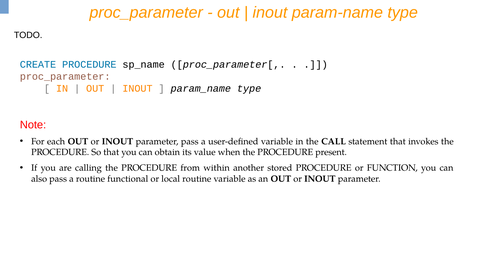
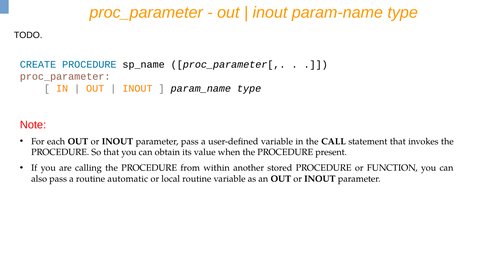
functional: functional -> automatic (128, 179)
